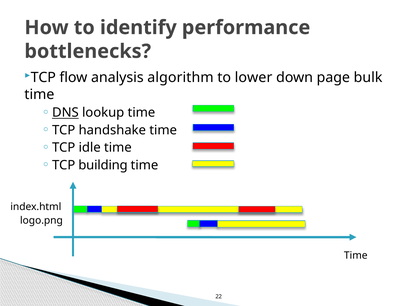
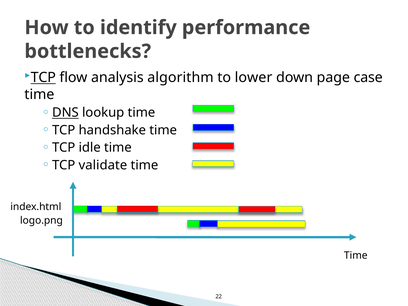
TCP underline: none -> present (43, 78)
bulk: bulk -> case (368, 78)
building: building -> validate (103, 165)
